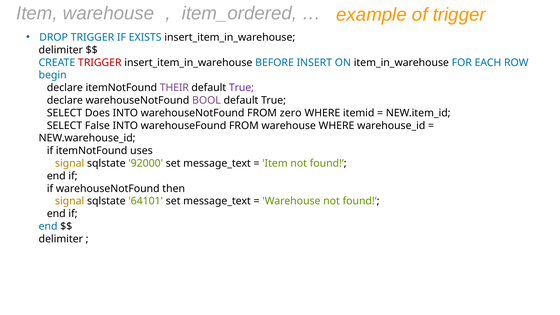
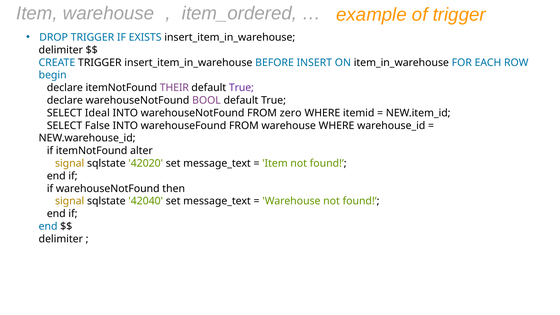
TRIGGER colour: red -> black (100, 63)
Does: Does -> Ideal (97, 113)
uses: uses -> alter (141, 151)
92000: 92000 -> 42020 (146, 163)
64101: 64101 -> 42040 (146, 201)
